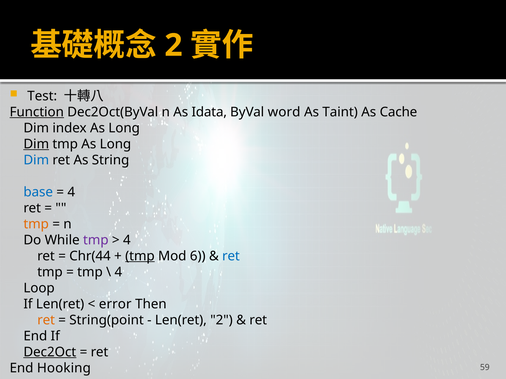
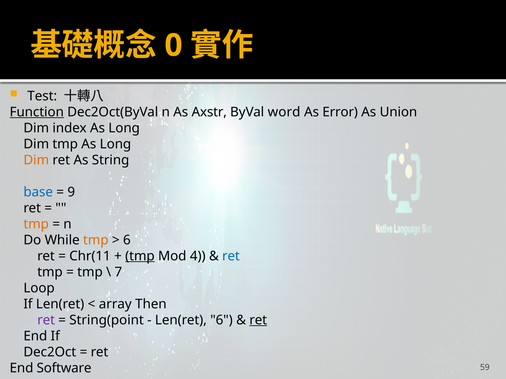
2: 2 -> 0 (173, 45)
Idata: Idata -> Axstr (209, 112)
Taint: Taint -> Error (340, 112)
Cache: Cache -> Union (398, 112)
Dim underline: present -> none (36, 144)
Dim colour: blue -> orange (36, 160)
4: 4 -> 9 (71, 192)
tmp colour: purple -> orange (96, 240)
4: 4 -> 6 (127, 240)
Chr(44: Chr(44 -> Chr(11 (90, 256)
6: 6 -> 4 (198, 256)
4: 4 -> 7 (118, 272)
error: error -> array (115, 304)
ret colour: orange -> purple (46, 320)
Len(ret 2: 2 -> 6 (222, 320)
ret underline: none -> present (258, 320)
Dec2Oct underline: present -> none (50, 352)
Hooking: Hooking -> Software (64, 368)
